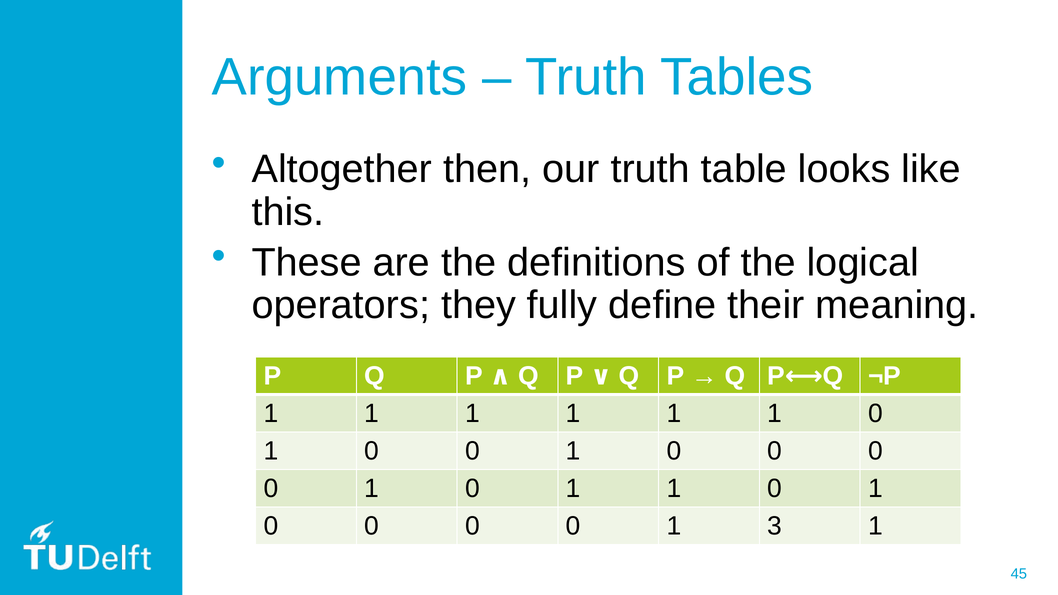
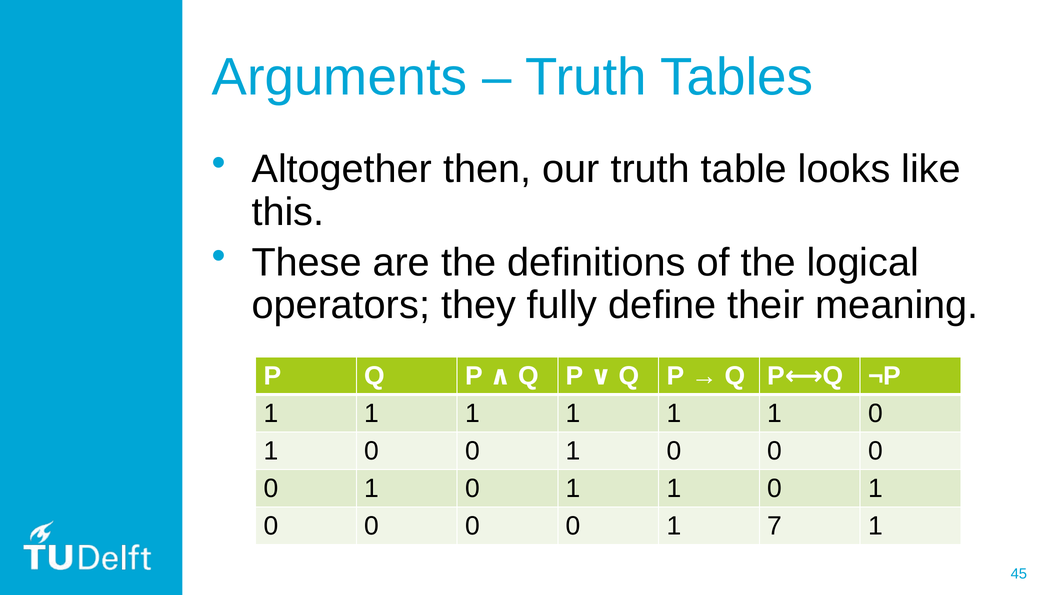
3: 3 -> 7 (775, 526)
